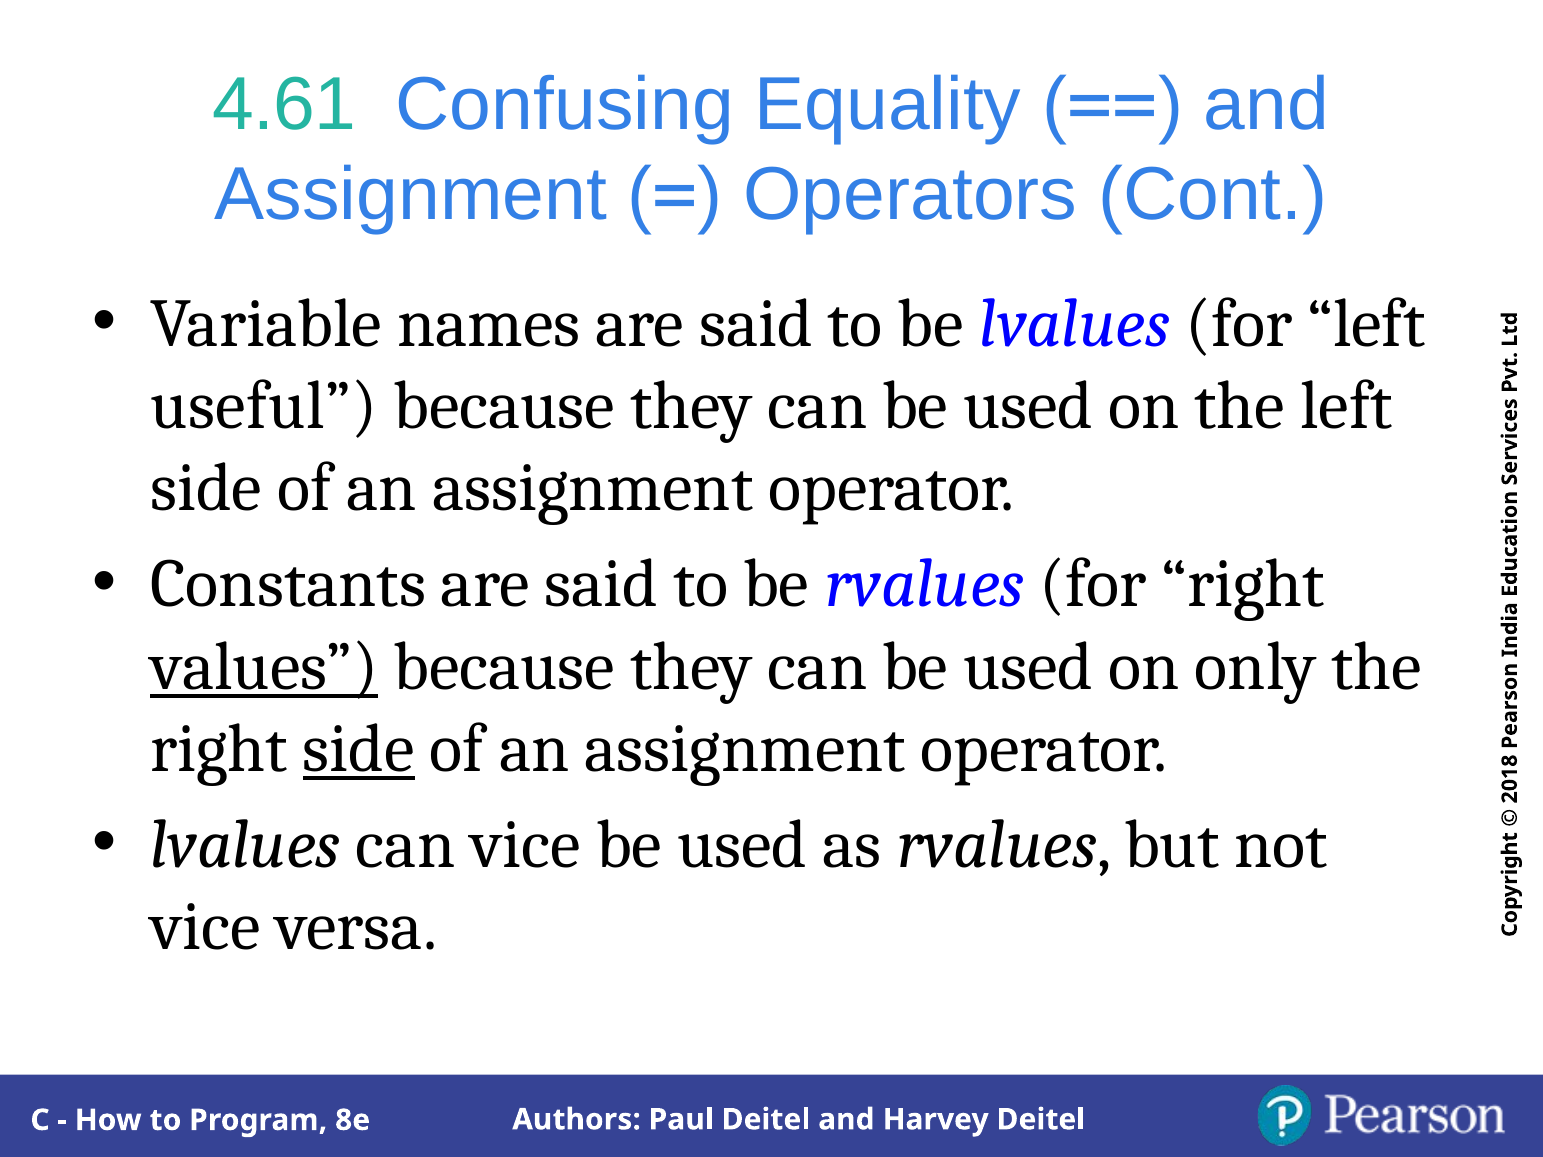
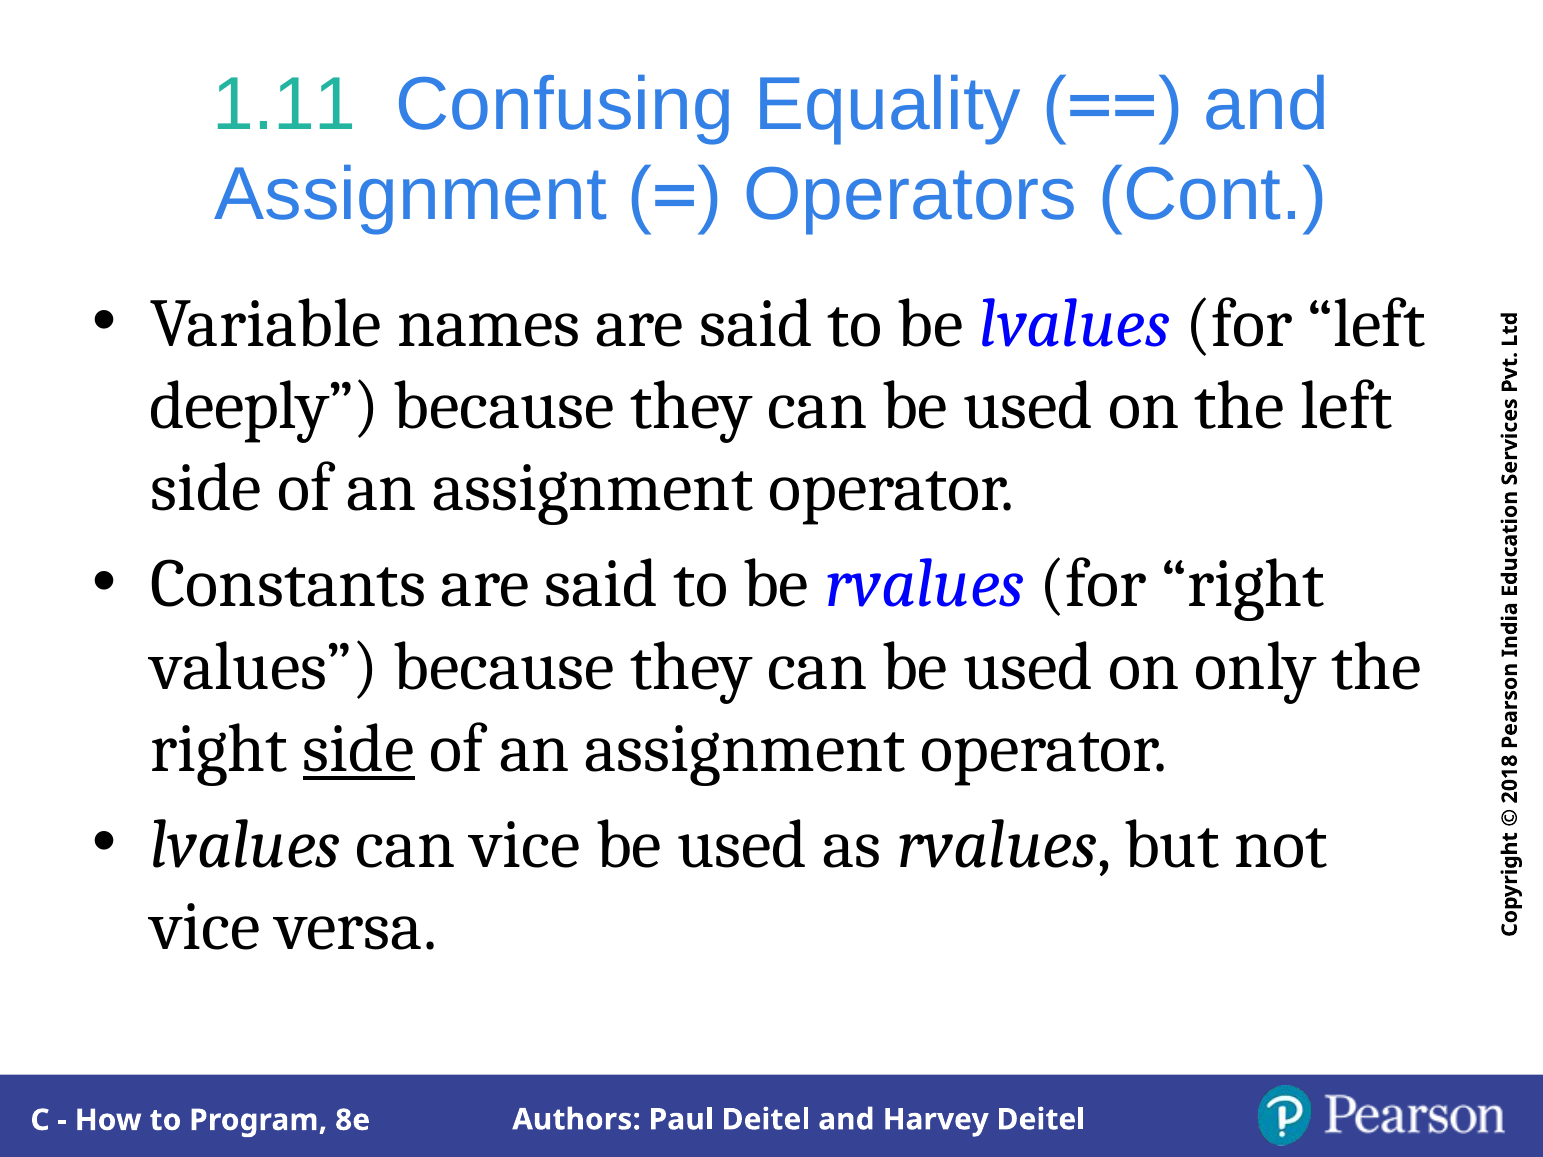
4.61: 4.61 -> 1.11 (284, 104)
useful: useful -> deeply (265, 406)
values underline: present -> none (265, 667)
